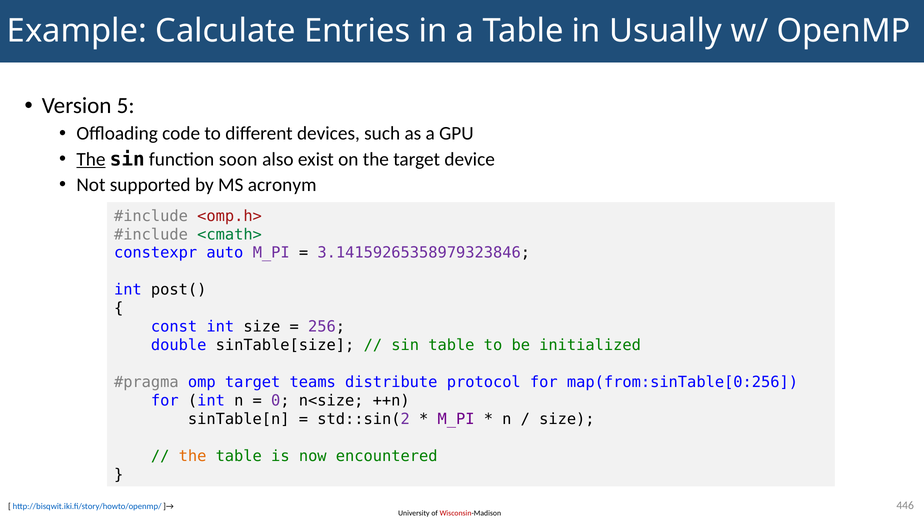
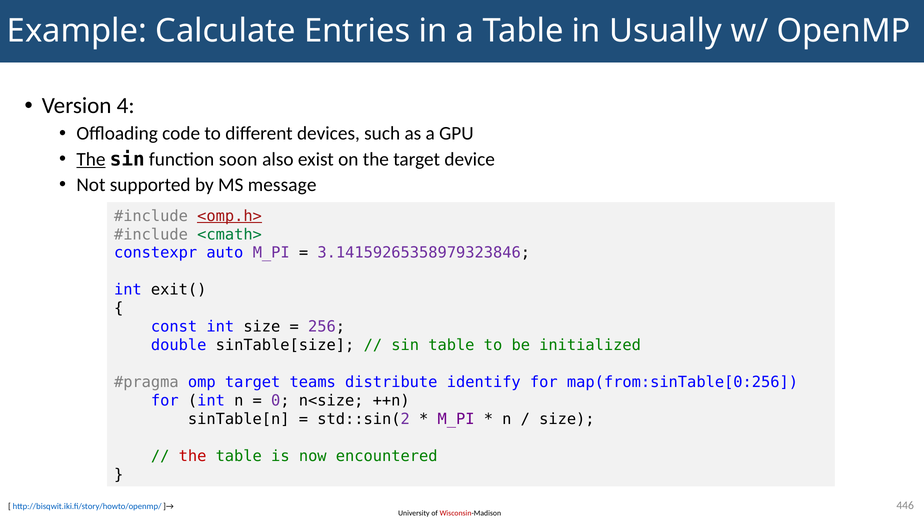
5: 5 -> 4 (126, 106)
acronym: acronym -> message (282, 185)
<omp.h> underline: none -> present (230, 216)
post(: post( -> exit( (179, 290)
protocol: protocol -> identify (484, 382)
the colour: orange -> red (193, 456)
